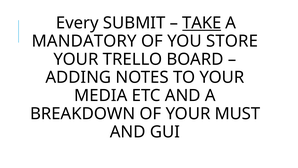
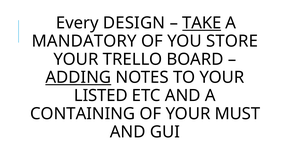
SUBMIT: SUBMIT -> DESIGN (134, 23)
ADDING underline: none -> present (78, 77)
MEDIA: MEDIA -> LISTED (101, 95)
BREAKDOWN: BREAKDOWN -> CONTAINING (83, 113)
